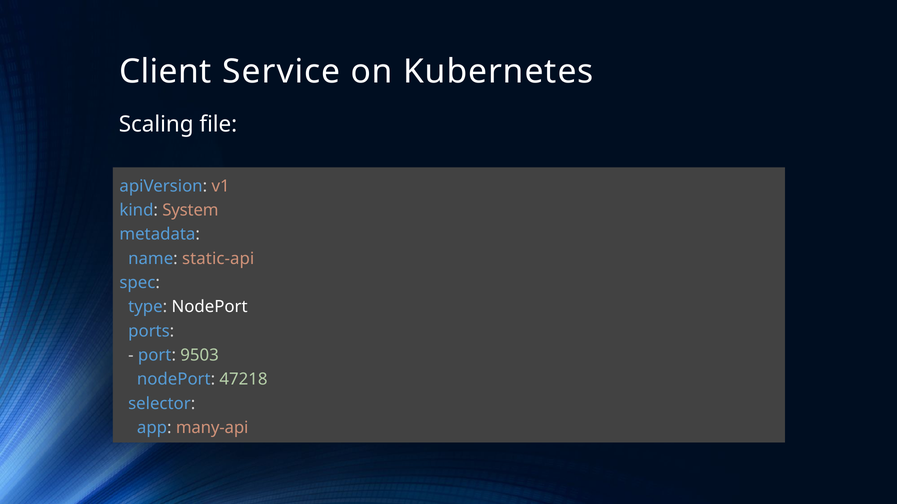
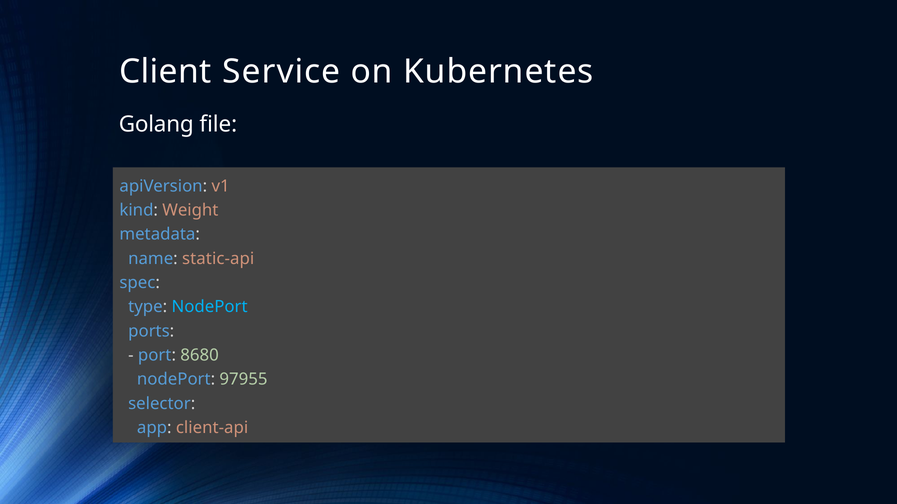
Scaling: Scaling -> Golang (156, 125)
System: System -> Weight (190, 210)
NodePort colour: white -> light blue (210, 307)
9503: 9503 -> 8680 (200, 356)
47218: 47218 -> 97955 (244, 380)
many-api: many-api -> client-api (212, 428)
